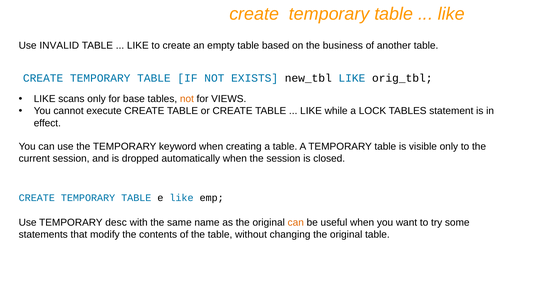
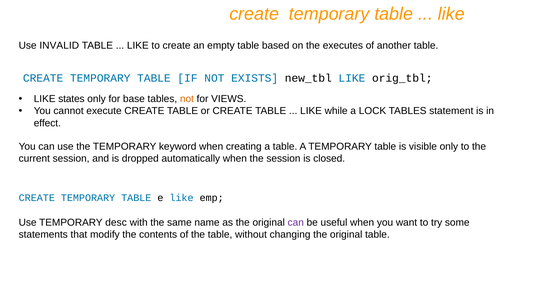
business: business -> executes (343, 46)
scans: scans -> states (71, 99)
can colour: orange -> purple (296, 223)
